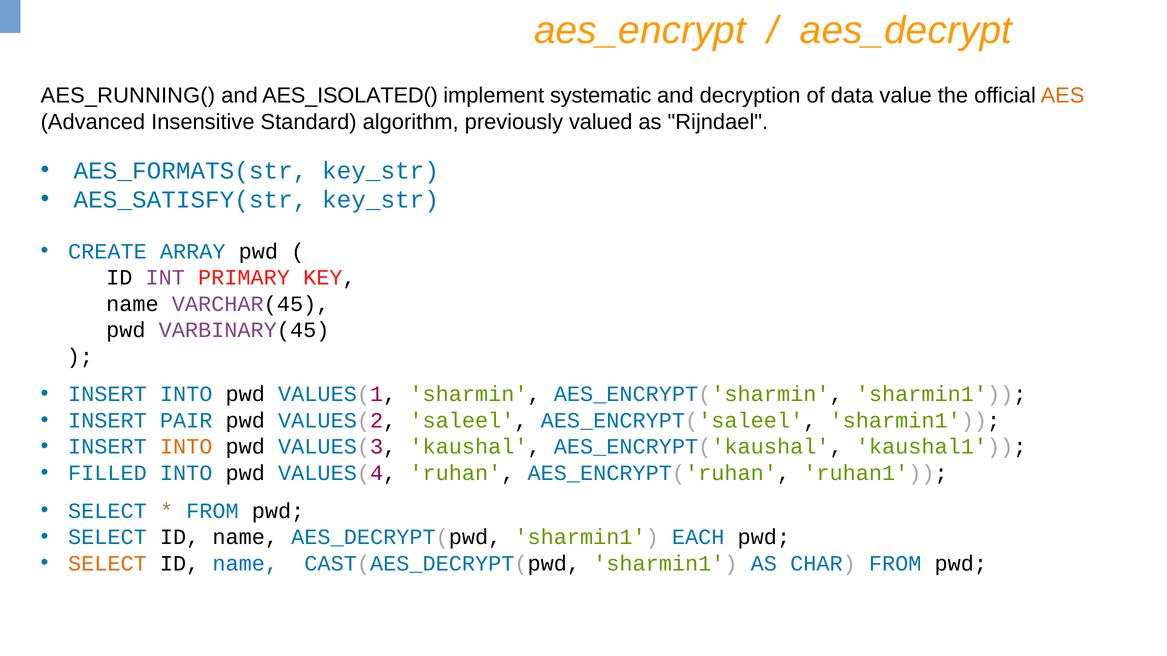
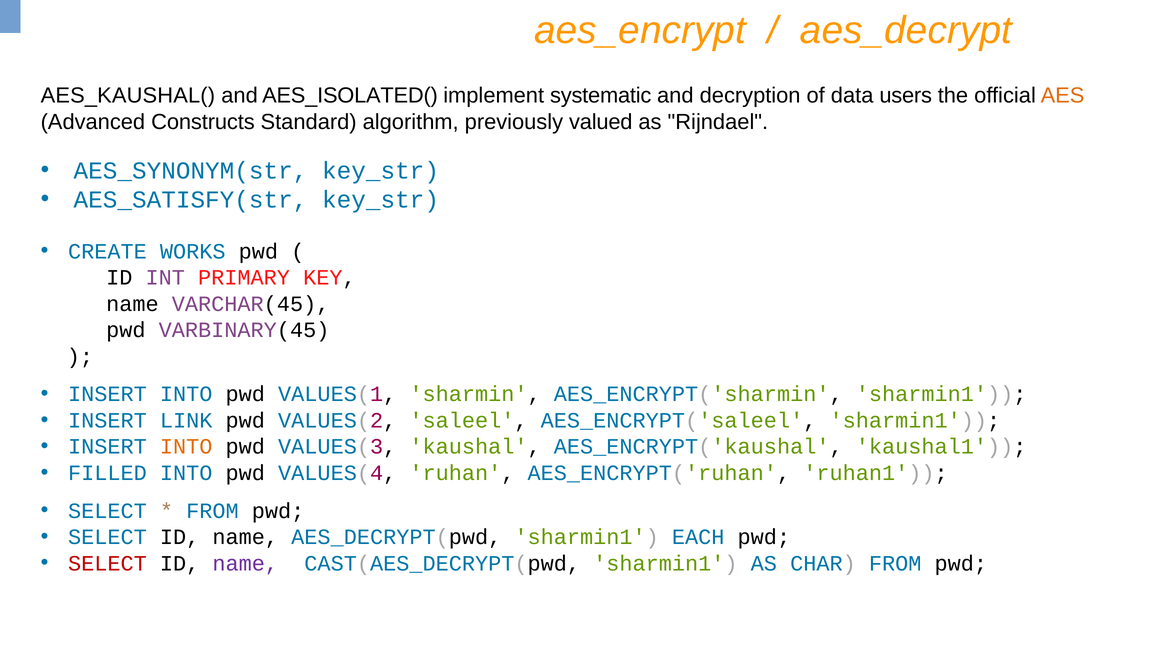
AES_RUNNING(: AES_RUNNING( -> AES_KAUSHAL( (128, 96)
value: value -> users (906, 96)
Insensitive: Insensitive -> Constructs (203, 122)
AES_FORMATS(str: AES_FORMATS(str -> AES_SYNONYM(str (190, 171)
ARRAY: ARRAY -> WORKS (193, 252)
PAIR: PAIR -> LINK (186, 421)
SELECT colour: orange -> red (107, 564)
name colour: blue -> purple (245, 564)
